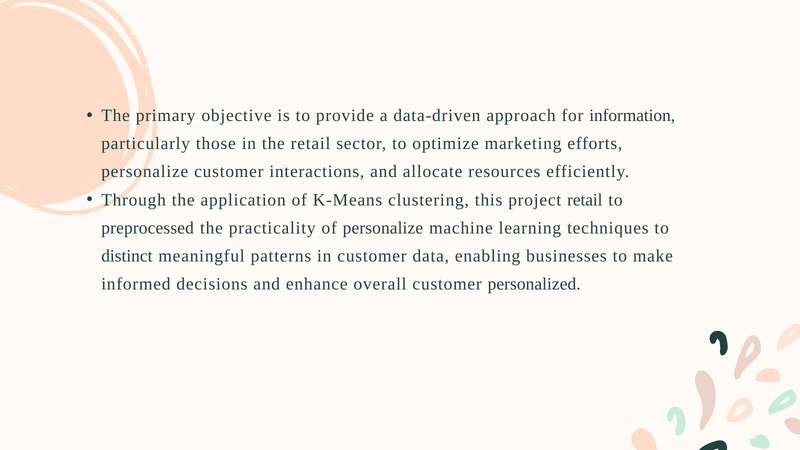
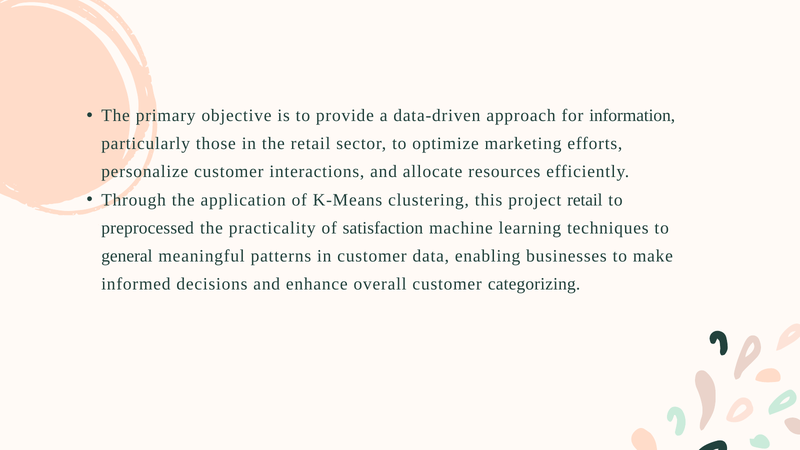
of personalize: personalize -> satisfaction (383, 228)
distinct: distinct -> general (127, 256)
personalized: personalized -> categorizing (534, 284)
